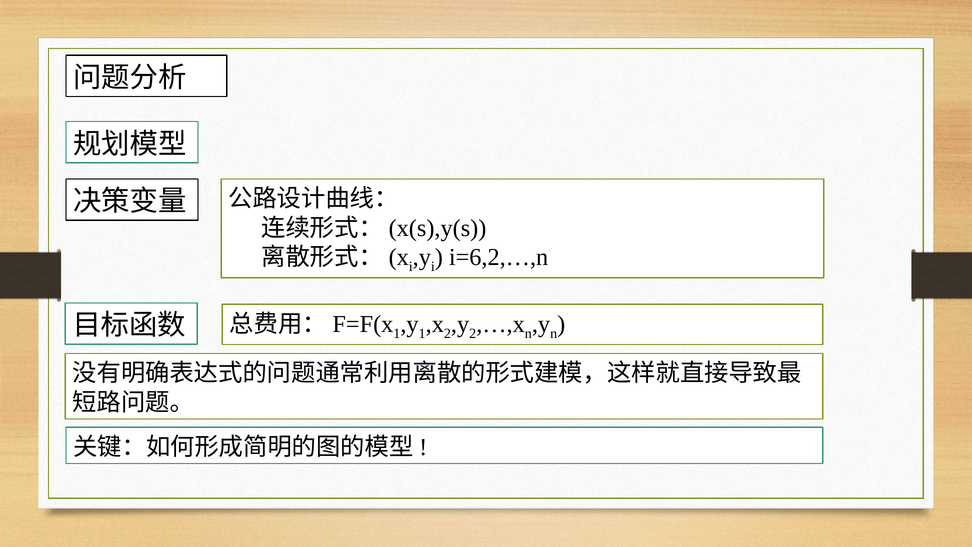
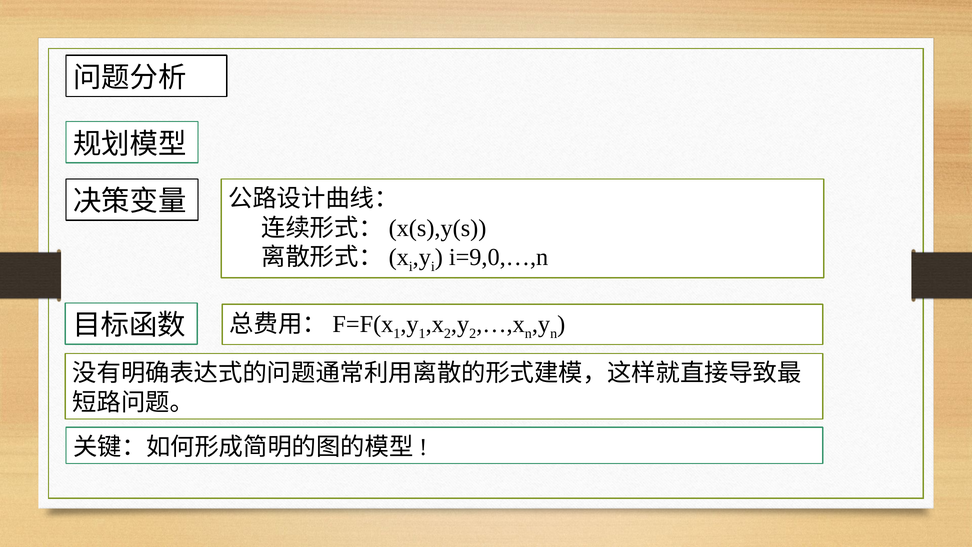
i=6,2,…,n: i=6,2,…,n -> i=9,0,…,n (499, 257)
